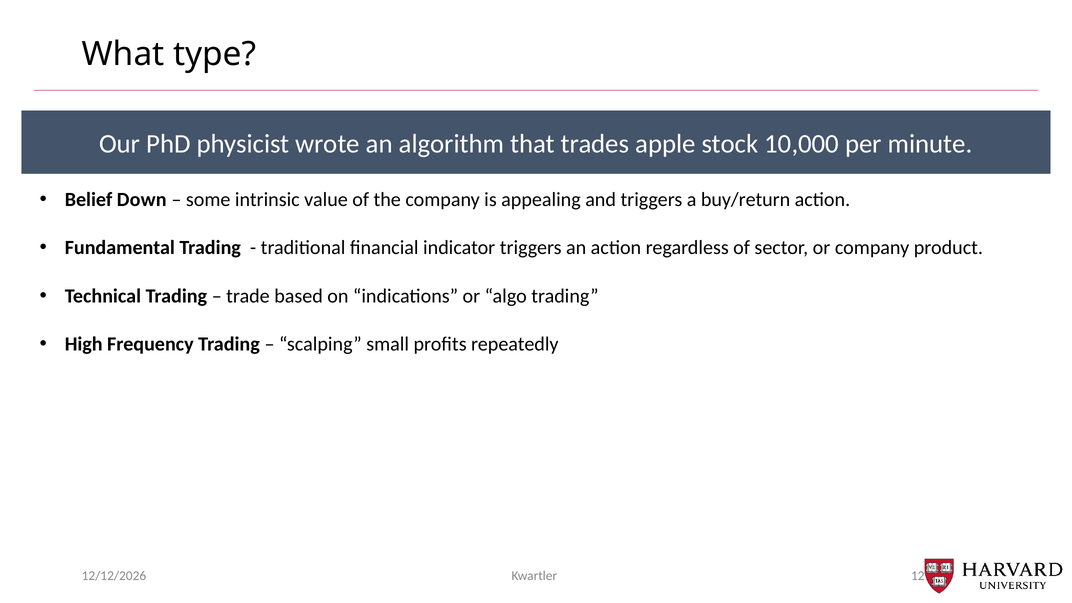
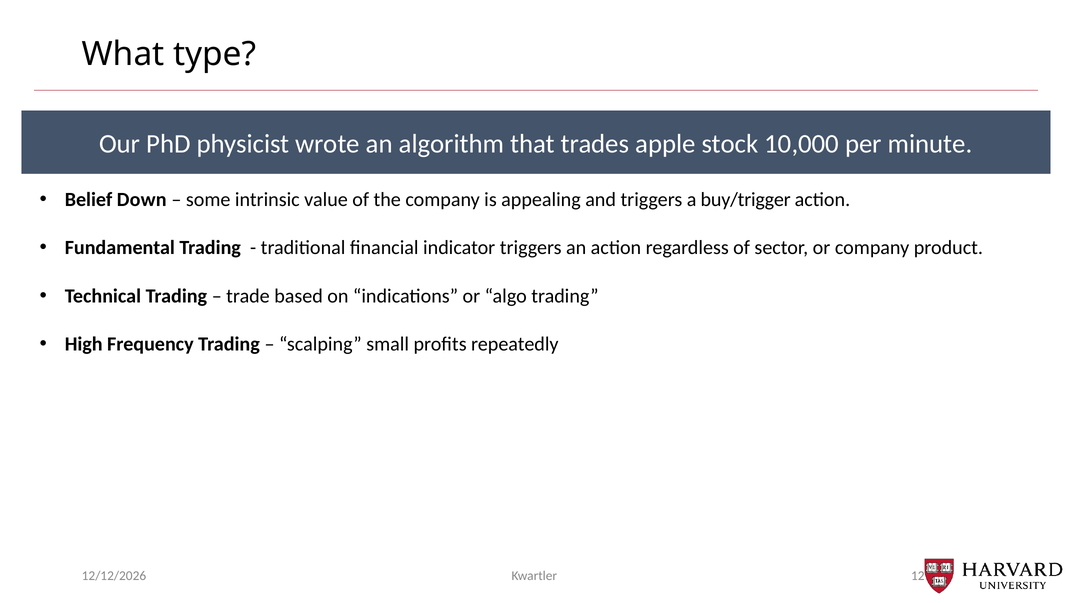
buy/return: buy/return -> buy/trigger (746, 199)
